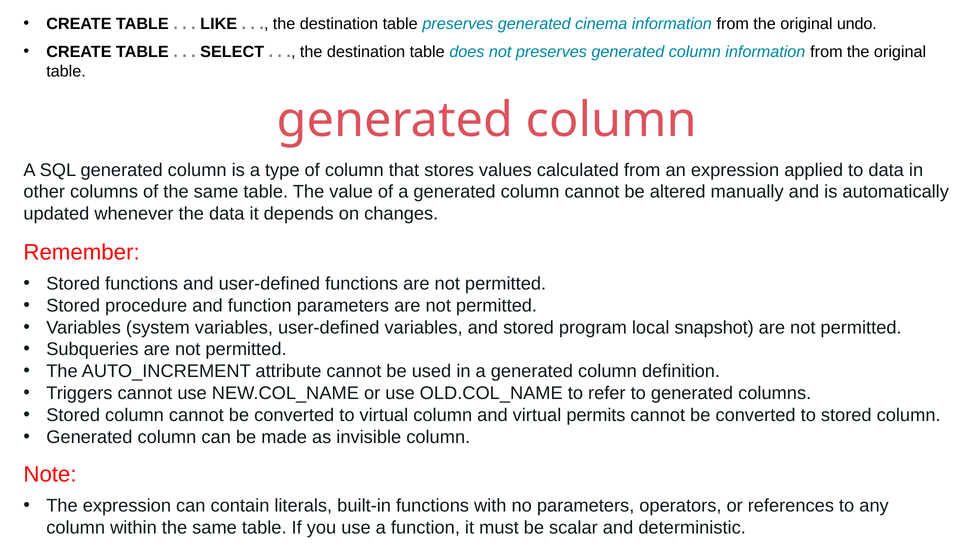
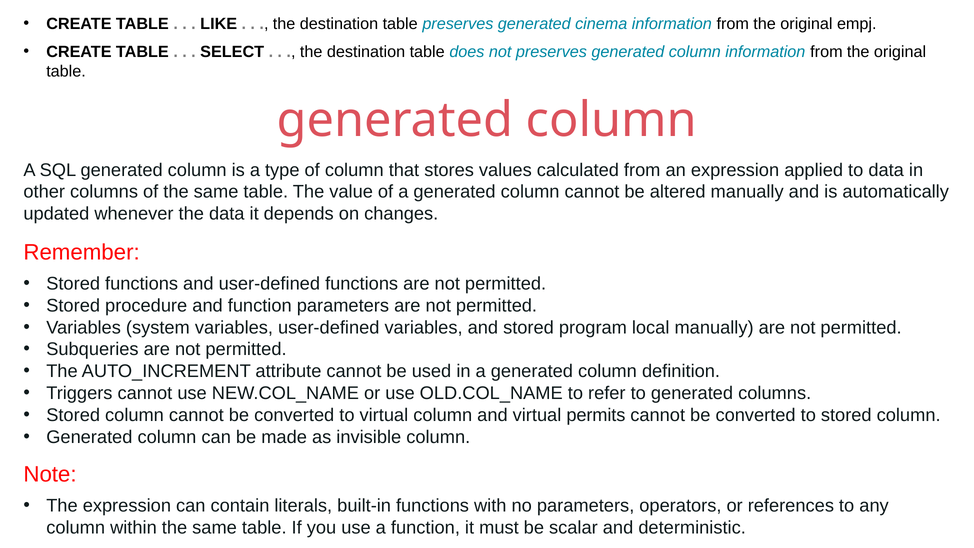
undo: undo -> empj (857, 24)
local snapshot: snapshot -> manually (714, 327)
